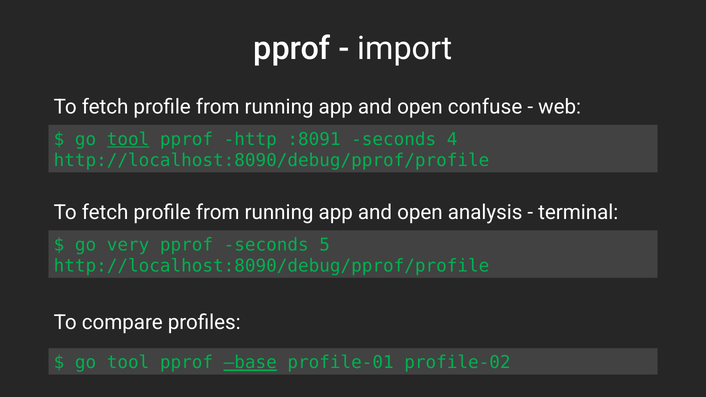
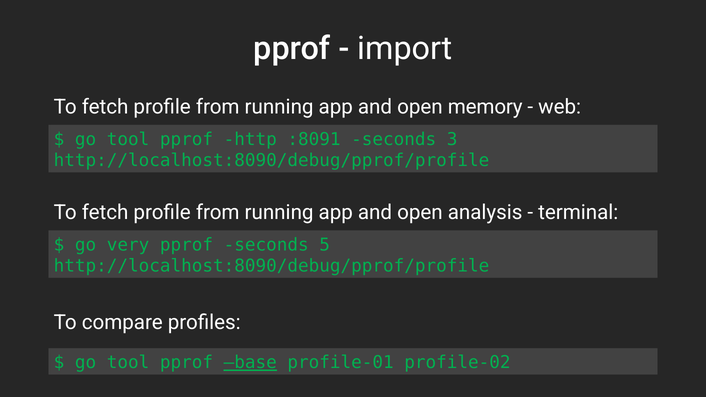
confuse: confuse -> memory (485, 107)
tool underline: present -> none (128, 139)
4: 4 -> 3 (452, 139)
